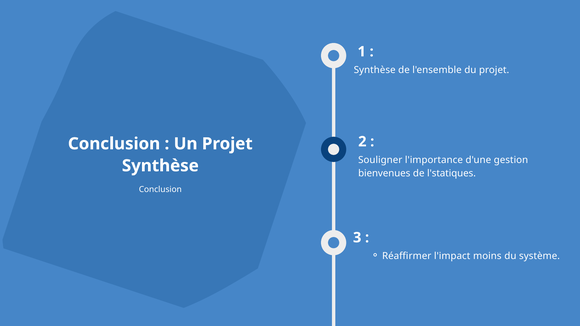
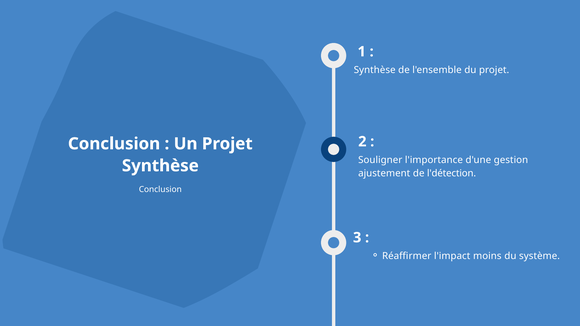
bienvenues: bienvenues -> ajustement (384, 173)
l'statiques: l'statiques -> l'détection (452, 173)
